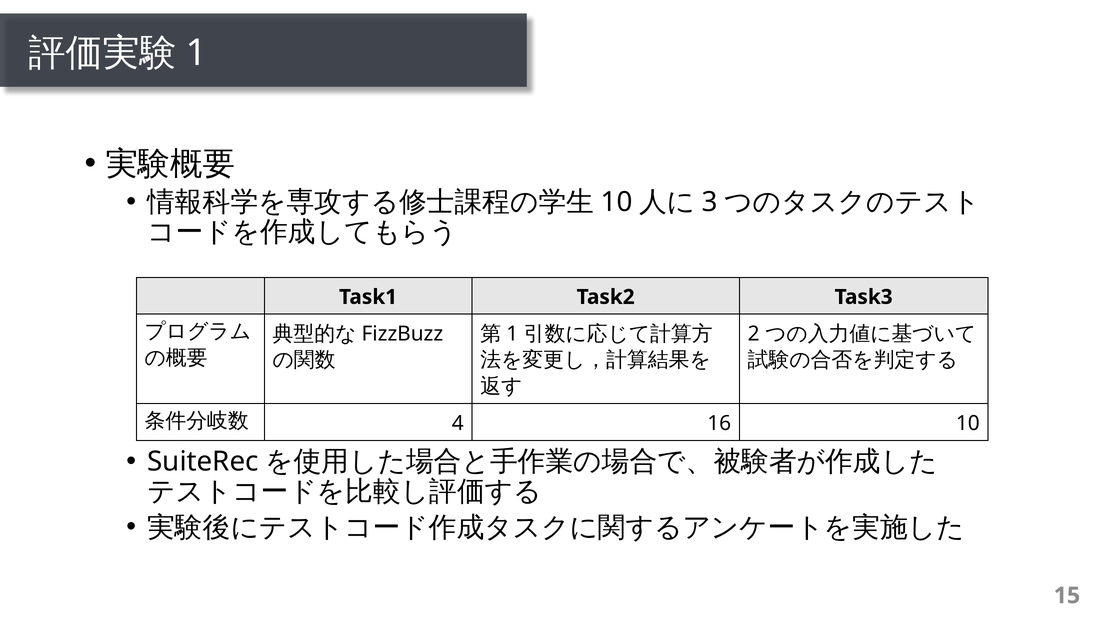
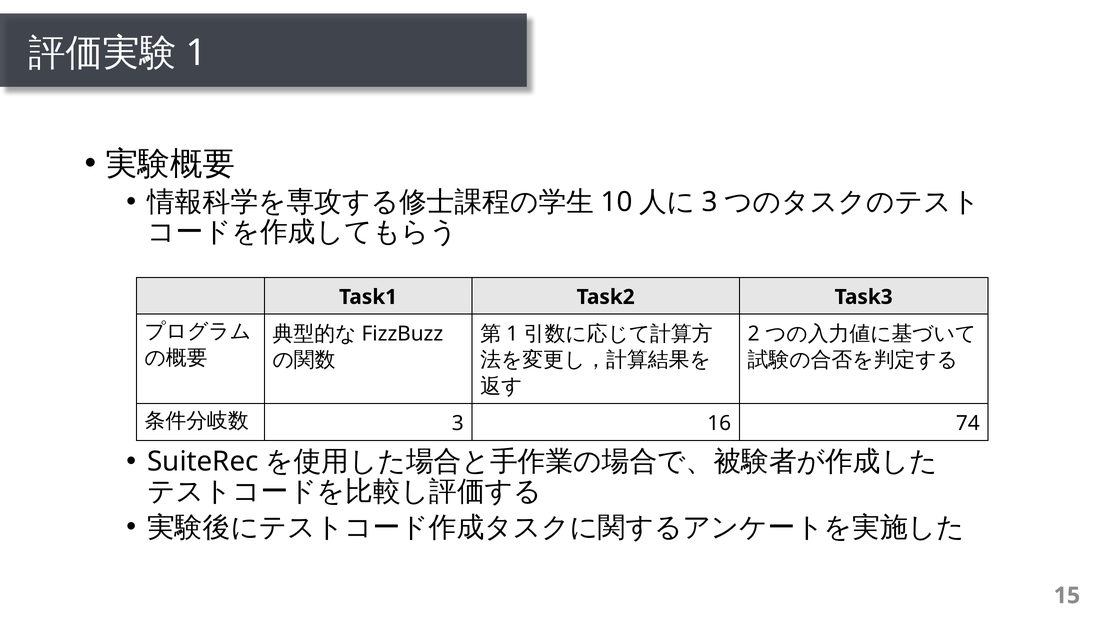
4: 4 -> 3 (458, 423)
16 10: 10 -> 74 (968, 423)
